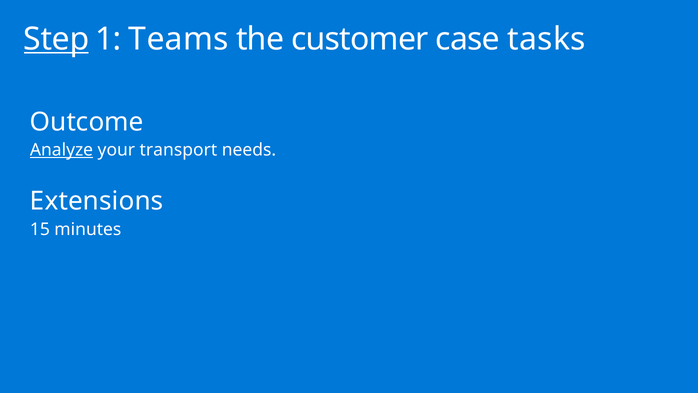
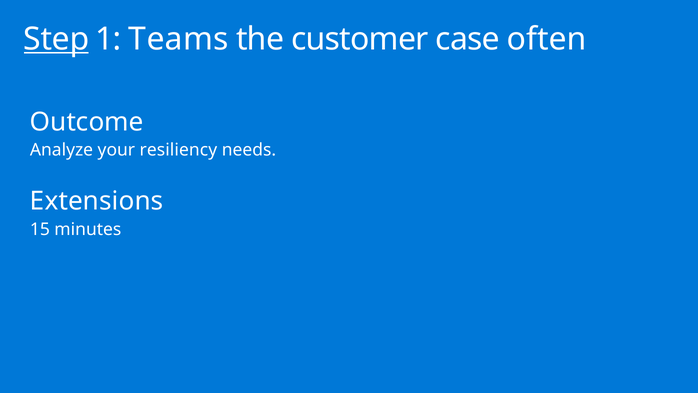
tasks: tasks -> often (547, 39)
Analyze underline: present -> none (62, 150)
transport: transport -> resiliency (178, 150)
